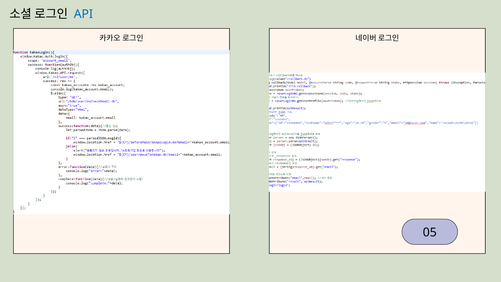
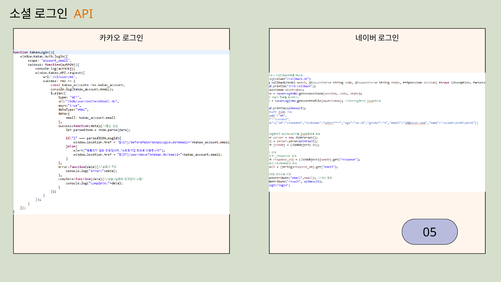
API colour: blue -> orange (83, 14)
